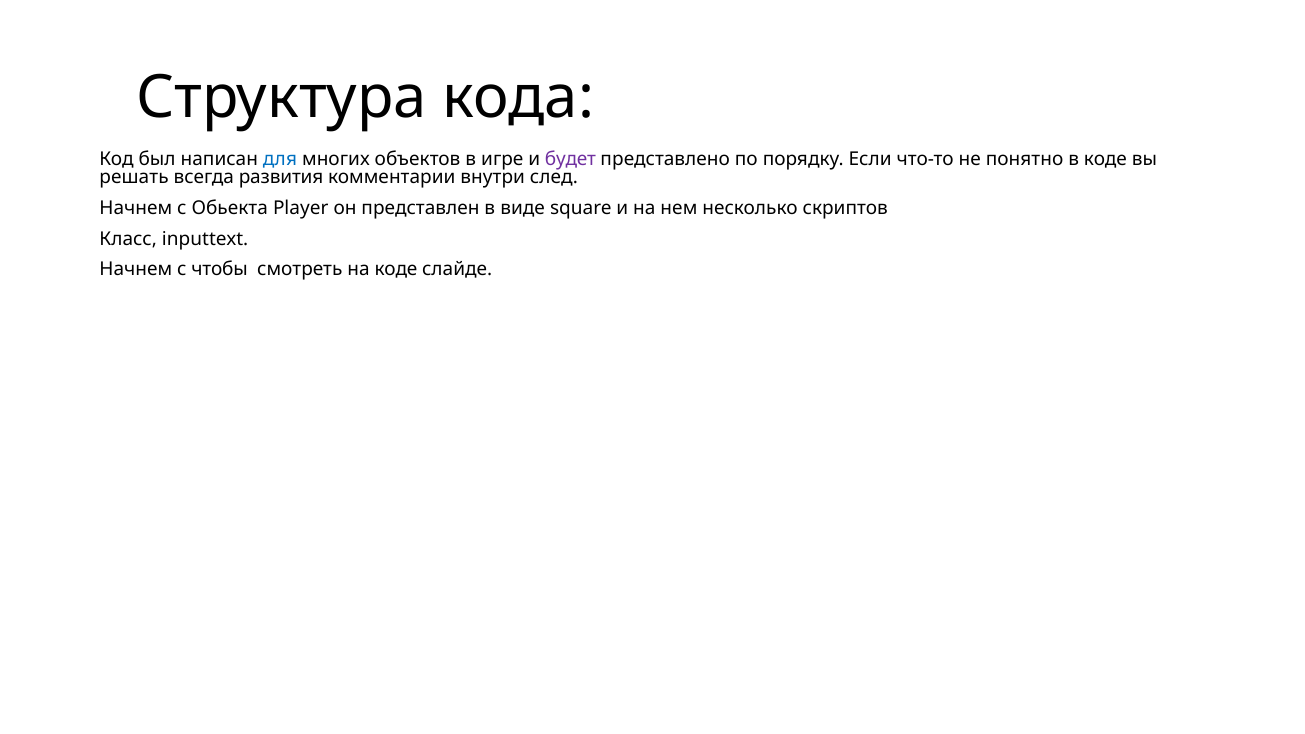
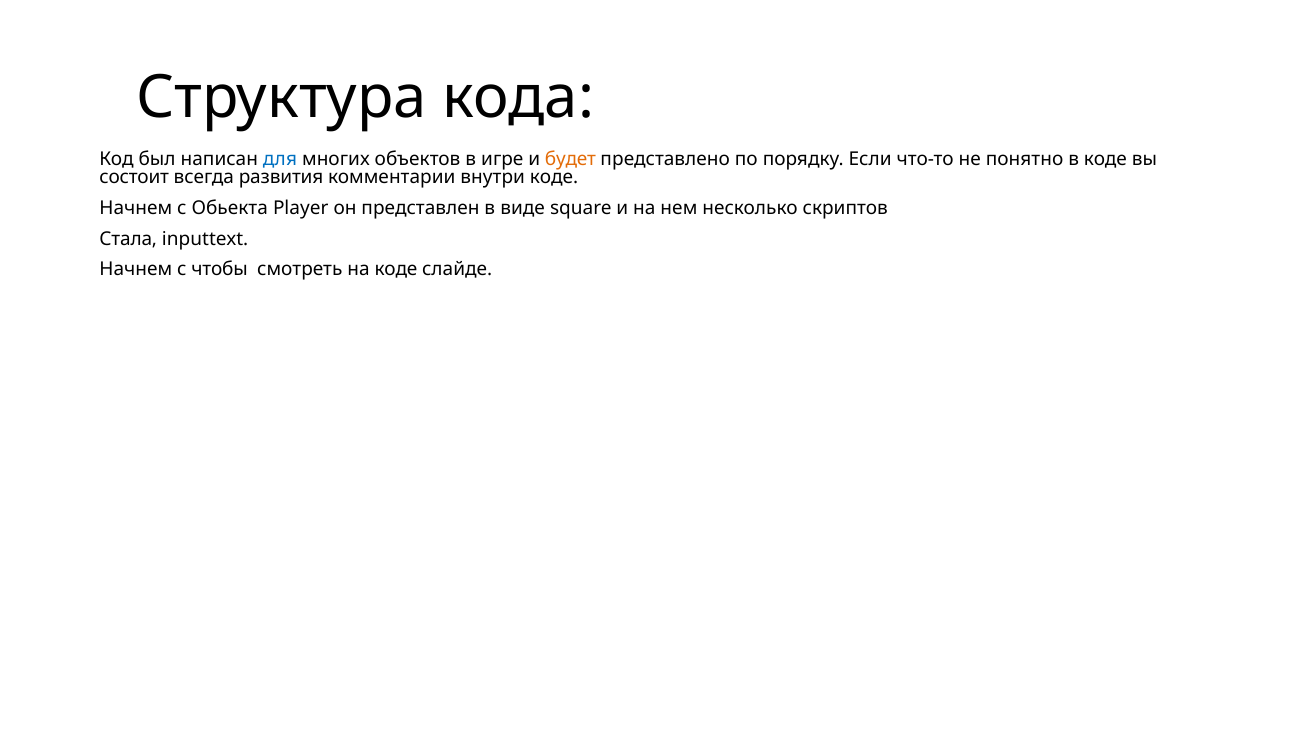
будет colour: purple -> orange (570, 159)
решать: решать -> состоит (134, 177)
внутри след: след -> коде (554, 177)
Класс: Класс -> Стала (128, 239)
